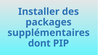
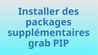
dont: dont -> grab (39, 43)
